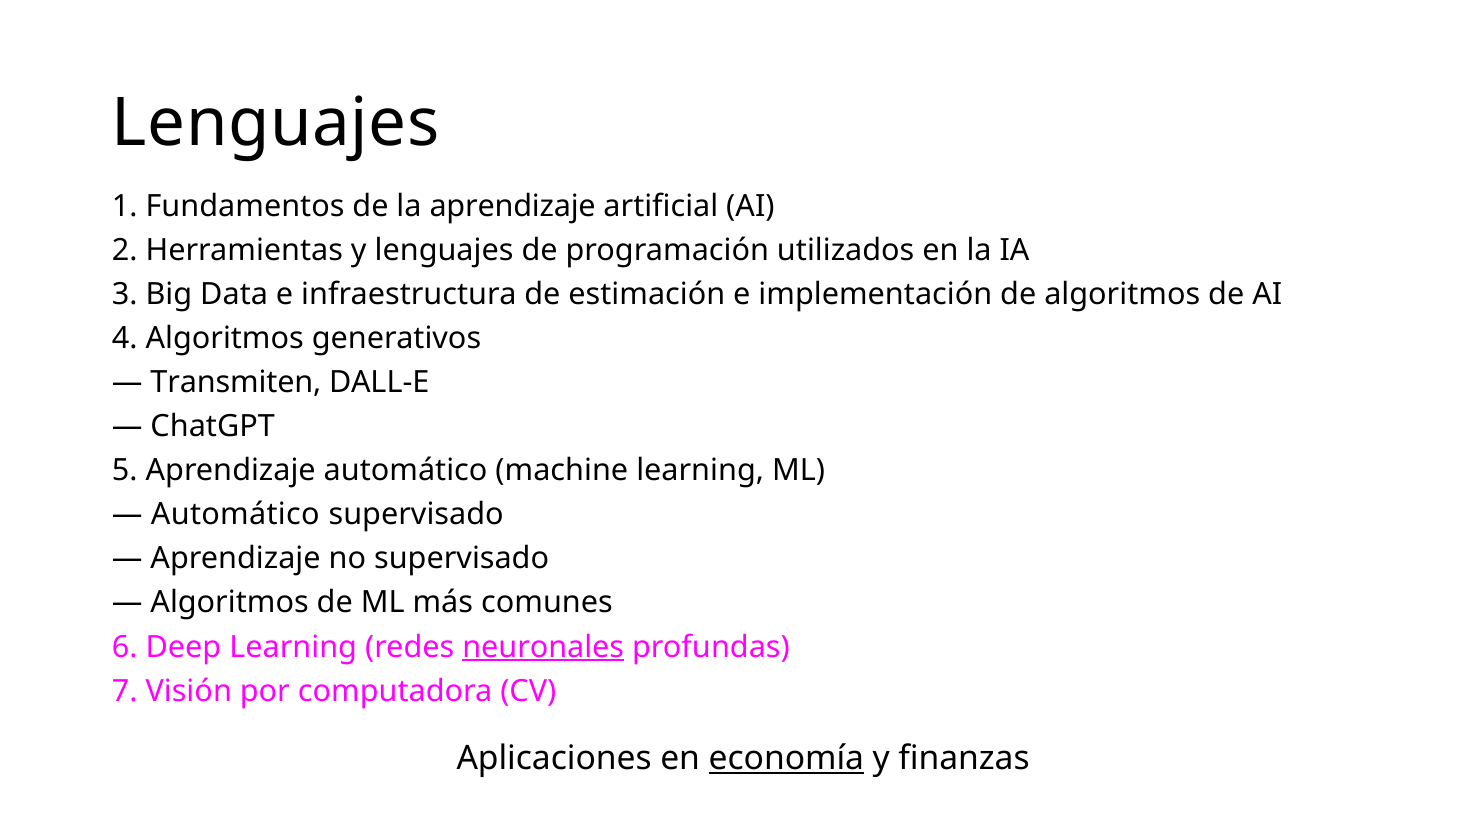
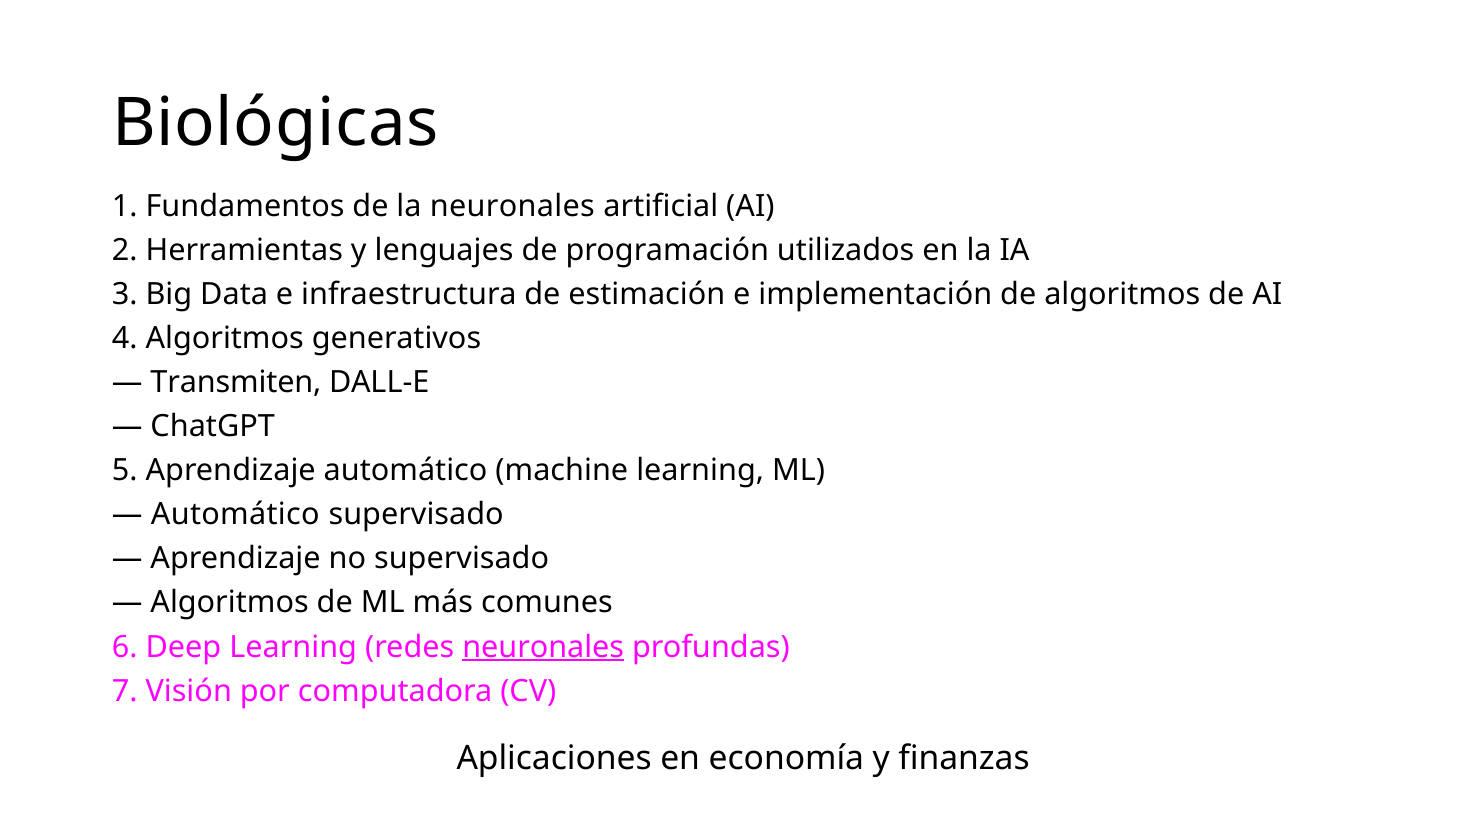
Lenguajes: Lenguajes -> Biológicas (276, 123)
la aprendizaje: aprendizaje -> neuronales (512, 206)
economía underline: present -> none (786, 759)
